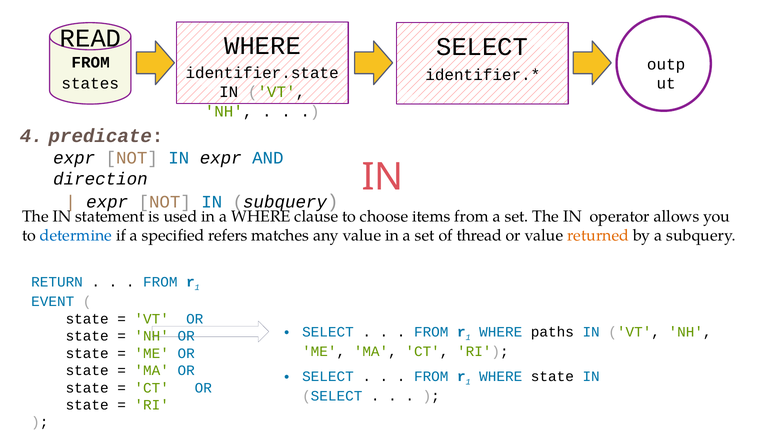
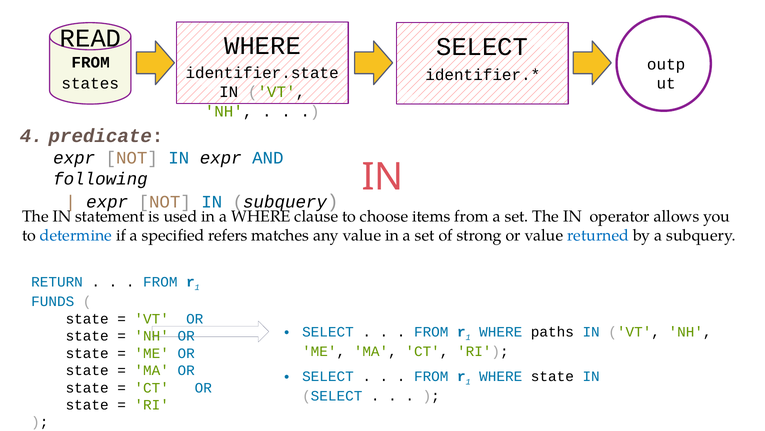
direction: direction -> following (100, 179)
thread: thread -> strong (479, 235)
returned colour: orange -> blue (598, 235)
EVENT: EVENT -> FUNDS (53, 301)
